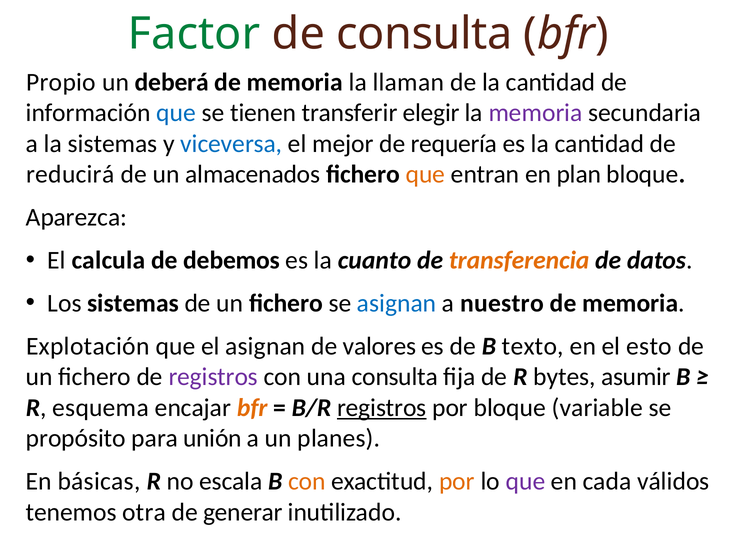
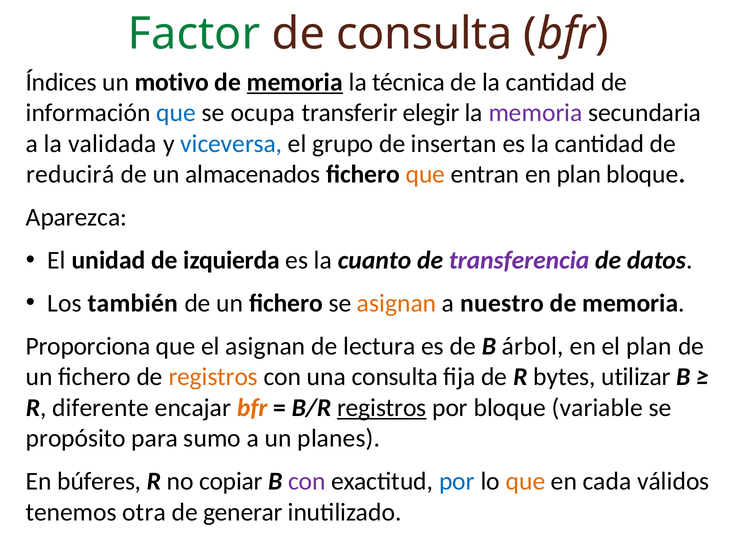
Propio: Propio -> Índices (61, 82)
deberá: deberá -> motivo (172, 82)
memoria underline: none -> present (295, 82)
llaman: llaman -> técnica (409, 82)
tienen: tienen -> ocupa (263, 113)
la sistemas: sistemas -> validada (112, 144)
mejor: mejor -> grupo (343, 144)
requería: requería -> insertan (454, 144)
calcula: calcula -> unidad (108, 260)
debemos: debemos -> izquierda (232, 260)
transferencia colour: orange -> purple (519, 260)
Los sistemas: sistemas -> también (133, 303)
asignan colour: blue -> orange (397, 303)
Explotación: Explotación -> Proporciona (88, 346)
valores: valores -> lectura (379, 346)
texto: texto -> árbol (533, 346)
el esto: esto -> plan (649, 346)
registros colour: purple -> orange (213, 377)
asumir: asumir -> utilizar (636, 377)
esquema: esquema -> diferente (101, 408)
unión: unión -> sumo (212, 438)
básicas: básicas -> búferes (99, 481)
escala: escala -> copiar (231, 481)
con colour: orange -> purple (307, 481)
por colour: orange -> blue (457, 481)
que colour: purple -> orange (525, 481)
